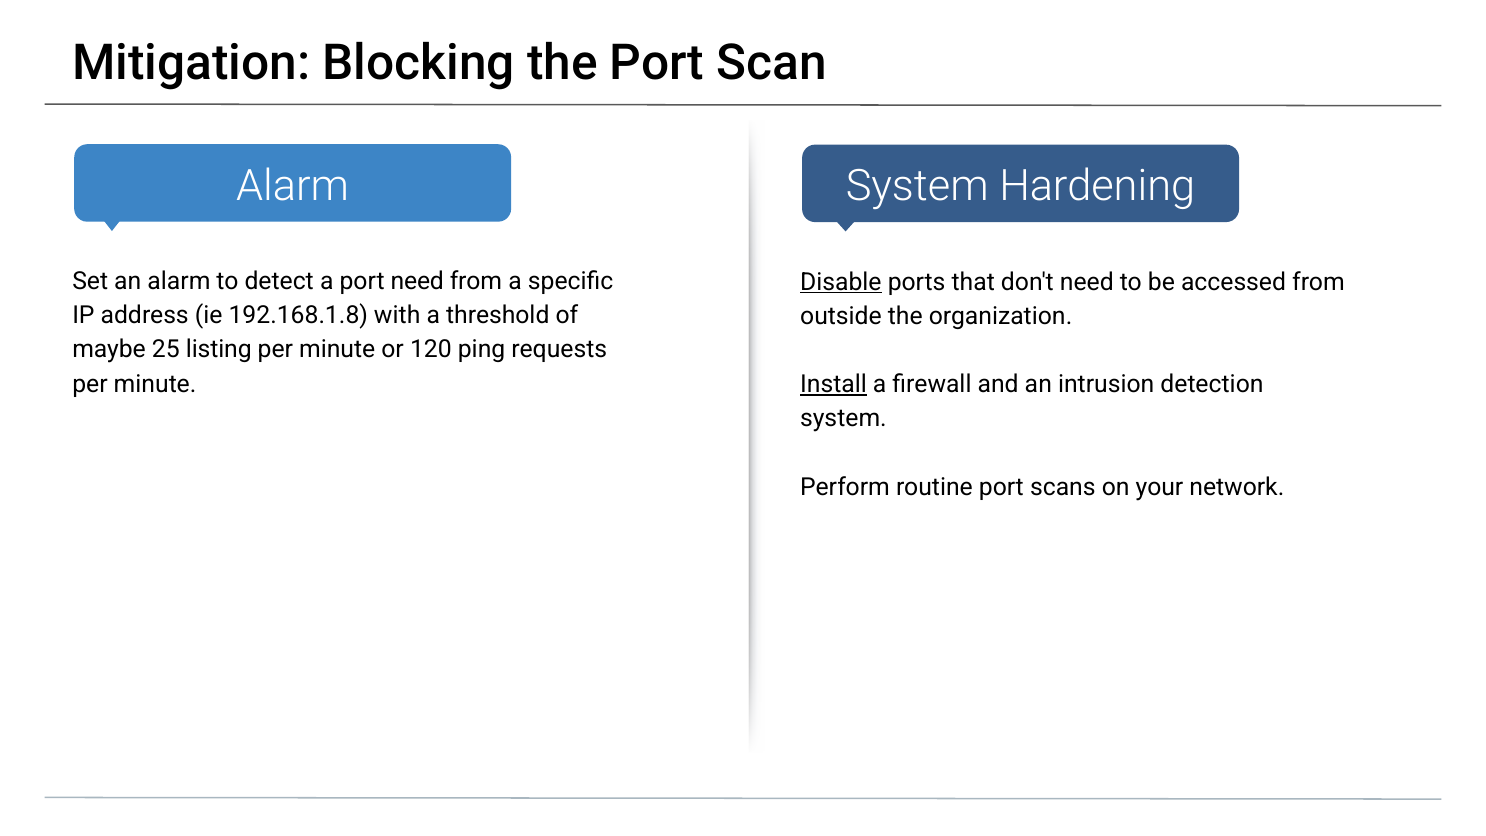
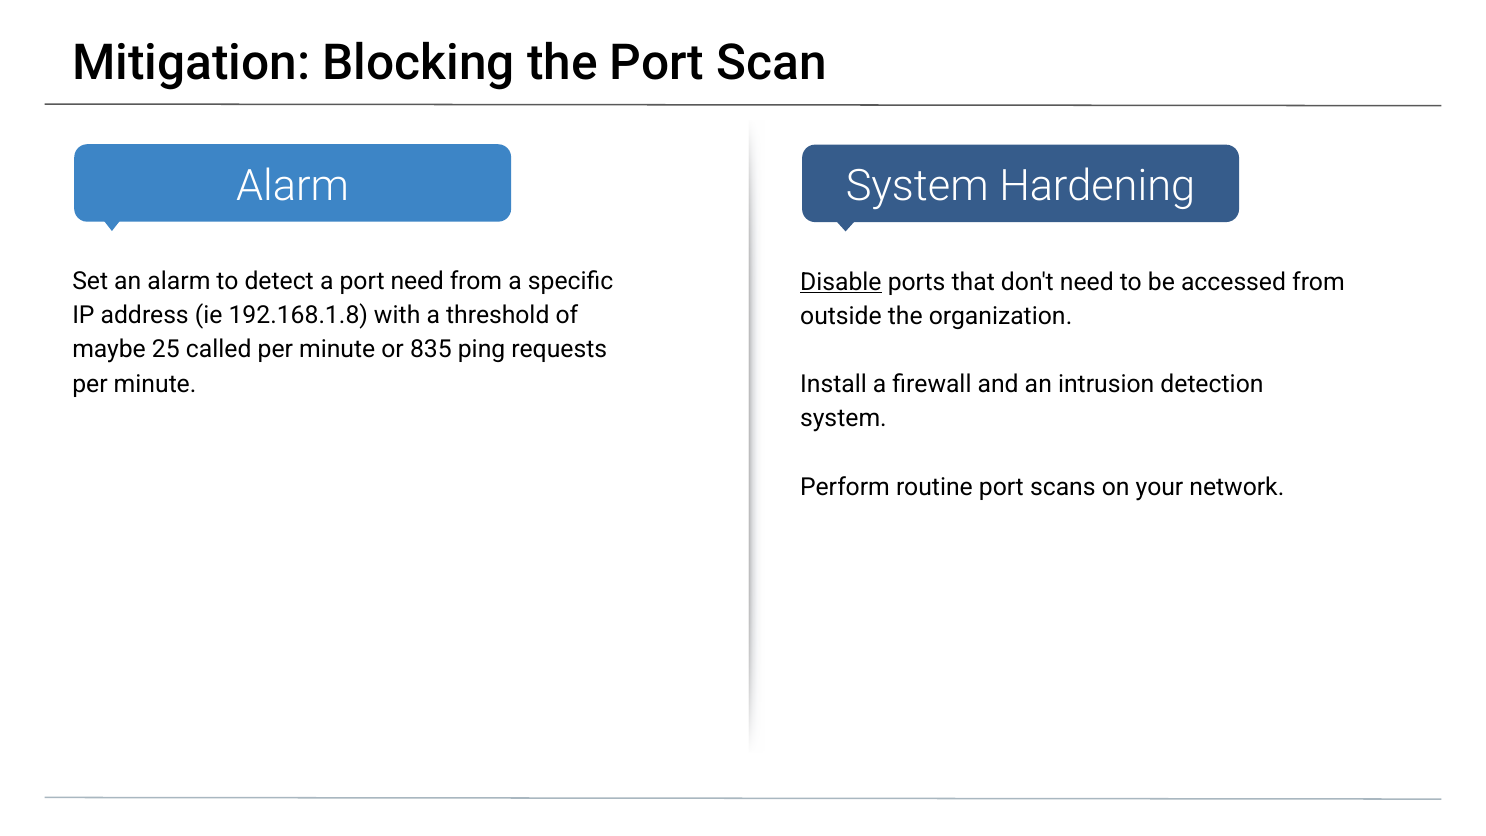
listing: listing -> called (219, 350)
120: 120 -> 835 (431, 350)
Install underline: present -> none (834, 384)
